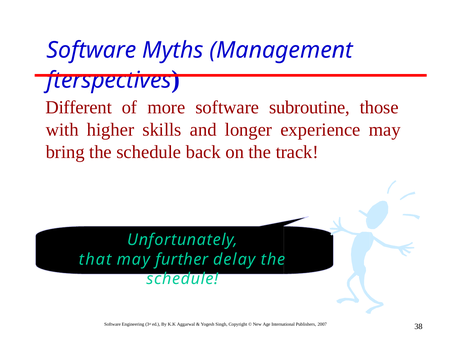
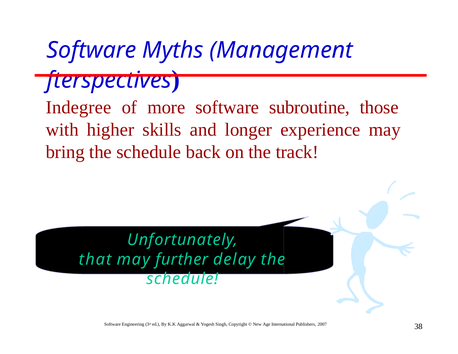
Different: Different -> Indegree (79, 107)
